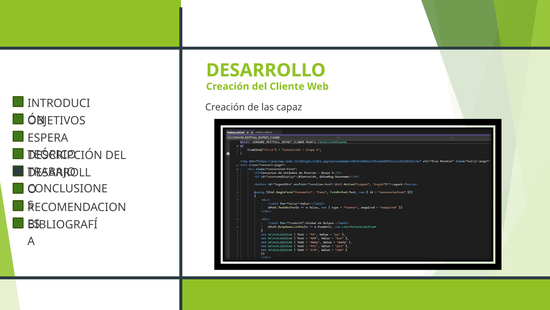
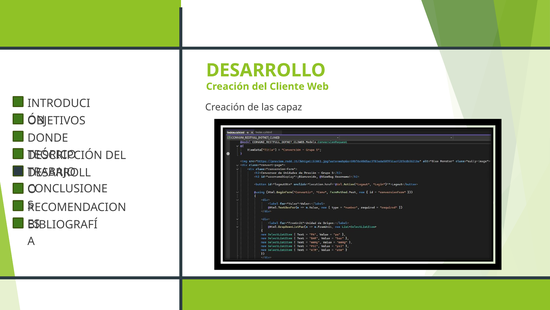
ESPERA: ESPERA -> DONDE (48, 138)
